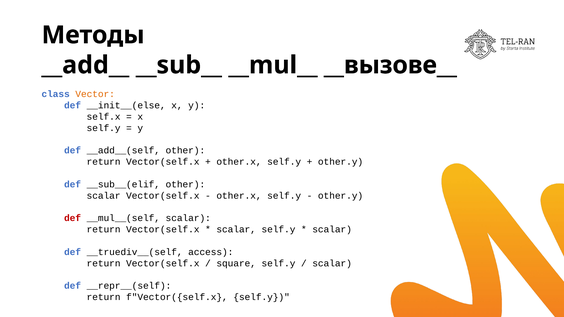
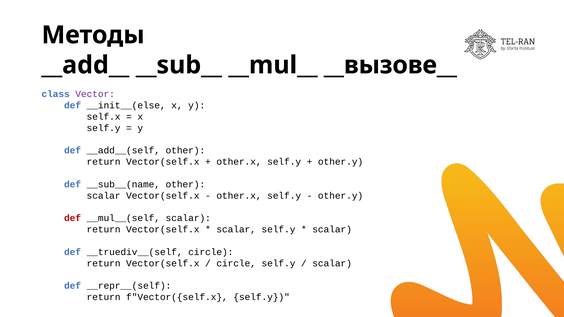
Vector colour: orange -> purple (95, 94)
__sub__(elif: __sub__(elif -> __sub__(name (123, 184)
__truediv__(self access: access -> circle (211, 252)
square: square -> circle (236, 263)
